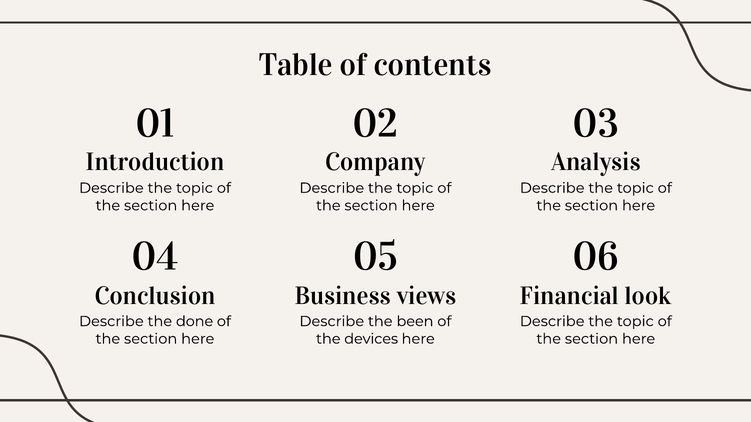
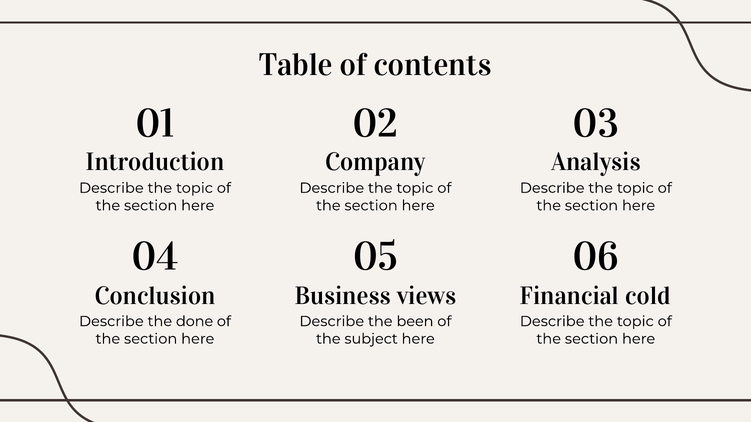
look: look -> cold (648, 296)
devices: devices -> subject (371, 339)
